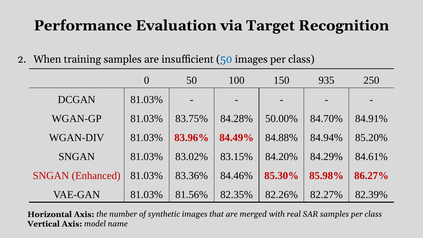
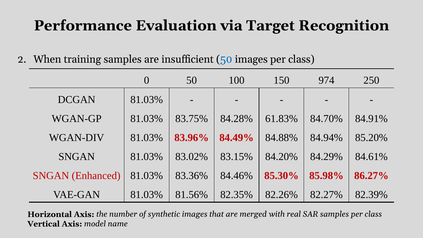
935: 935 -> 974 (326, 80)
50.00%: 50.00% -> 61.83% (282, 119)
